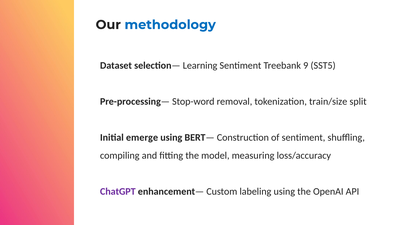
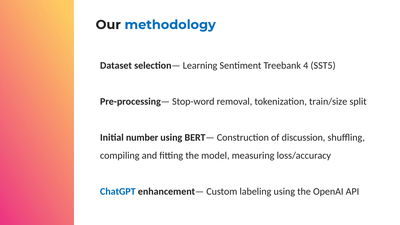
9: 9 -> 4 (306, 65)
emerge: emerge -> number (142, 137)
of sentiment: sentiment -> discussion (304, 137)
ChatGPT colour: purple -> blue (118, 191)
